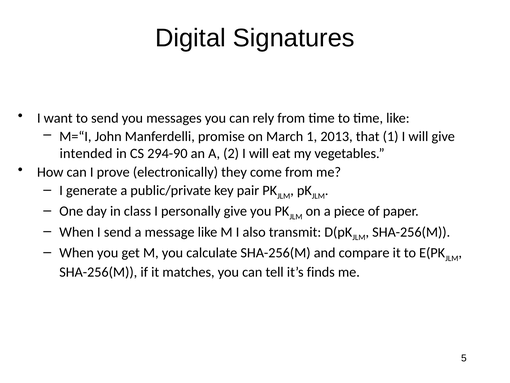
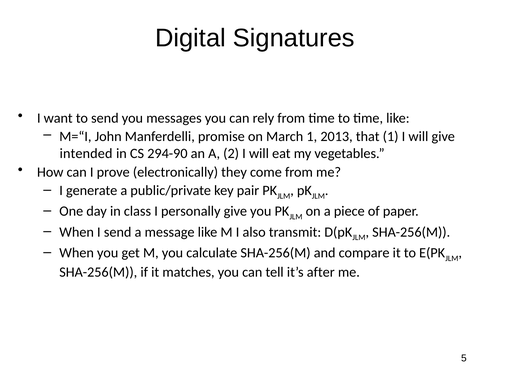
finds: finds -> after (321, 272)
